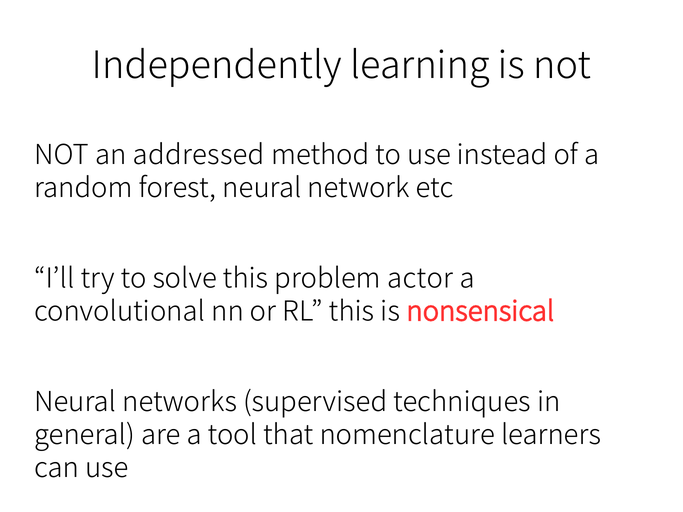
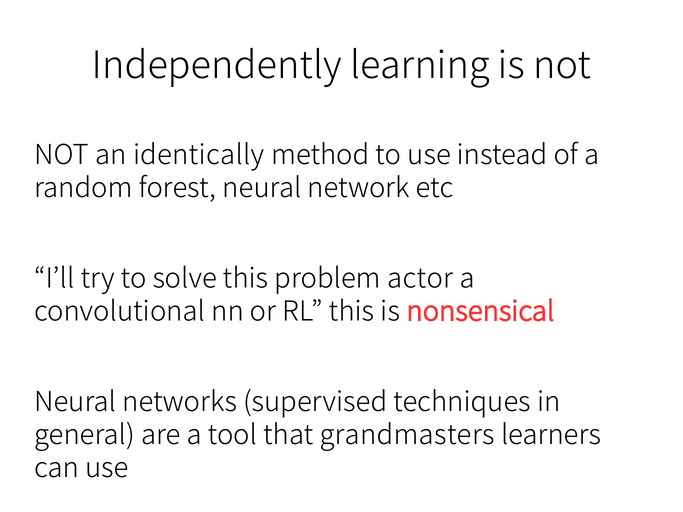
addressed: addressed -> identically (199, 155)
nomenclature: nomenclature -> grandmasters (407, 435)
